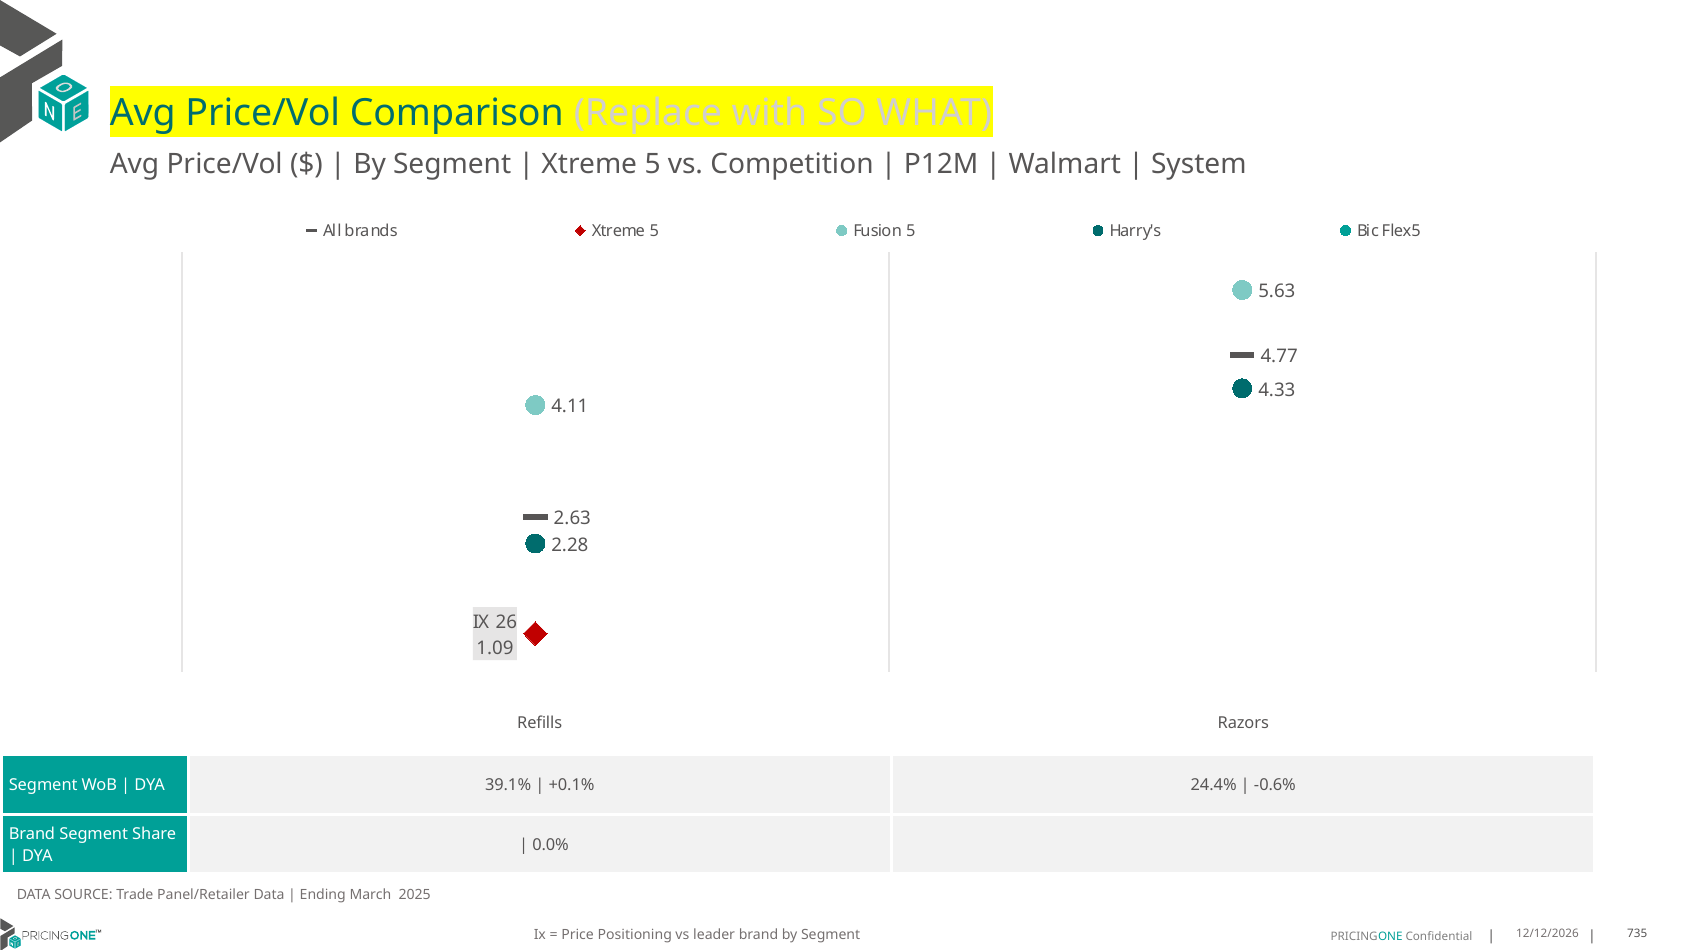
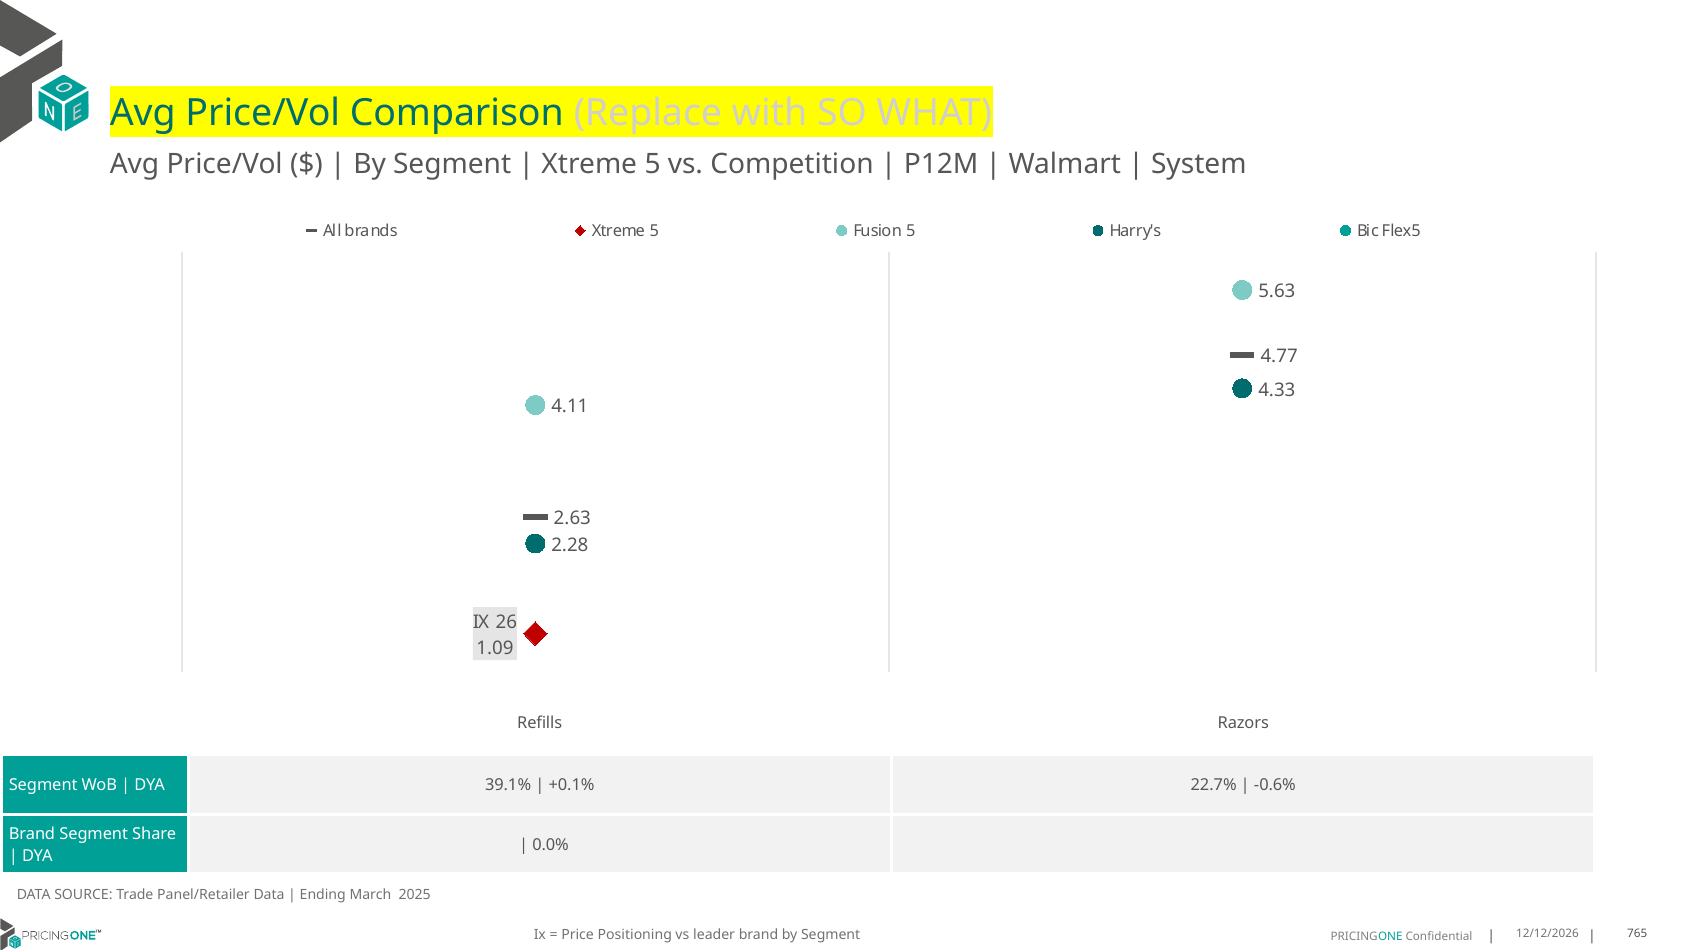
24.4%: 24.4% -> 22.7% (1214, 785)
735: 735 -> 765 (1637, 934)
